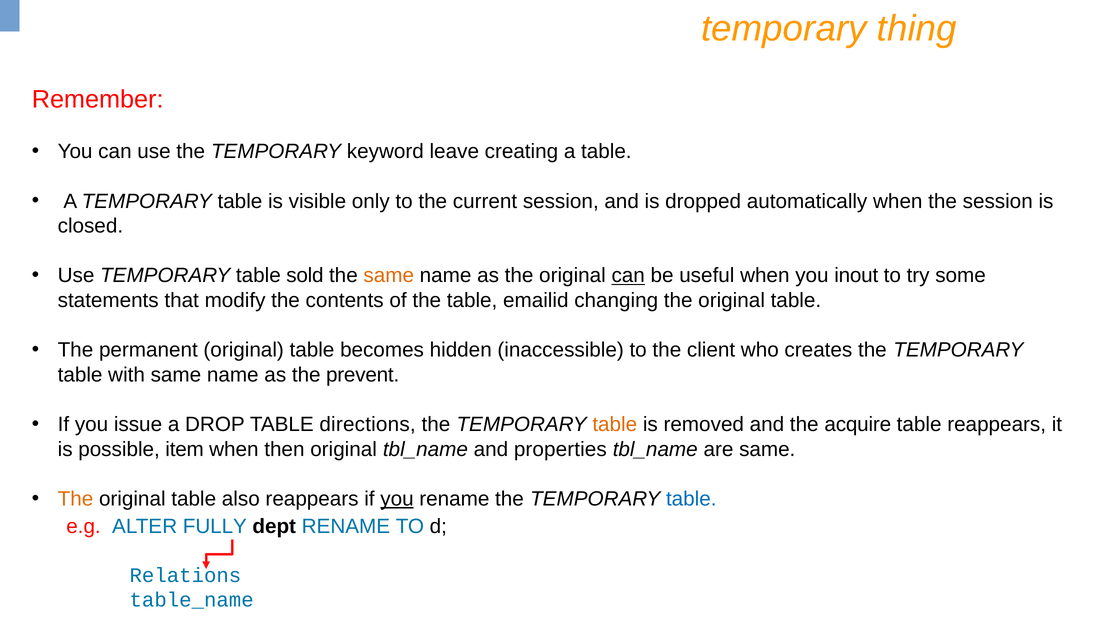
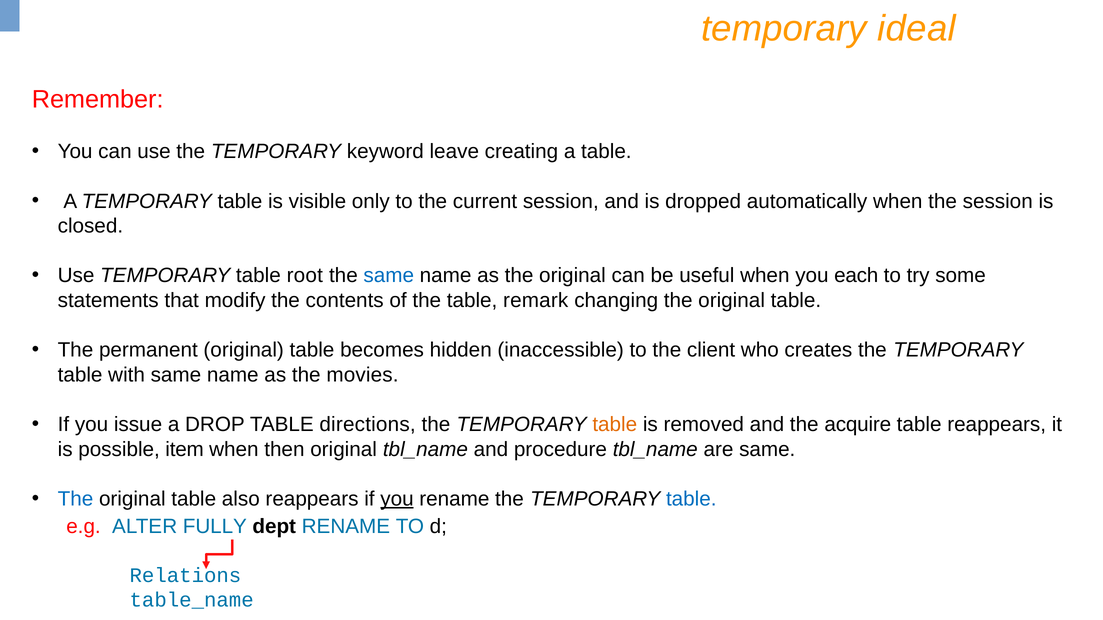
thing: thing -> ideal (917, 29)
sold: sold -> root (305, 276)
same colour: orange -> blue (389, 276)
can underline: present -> none (628, 276)
inout: inout -> each (856, 276)
emailid: emailid -> remark (536, 301)
prevent: prevent -> movies (362, 375)
properties: properties -> procedure (560, 450)
The colour: orange -> blue (76, 499)
